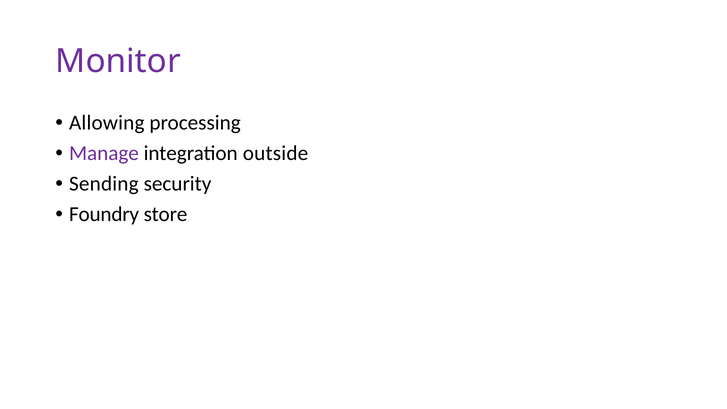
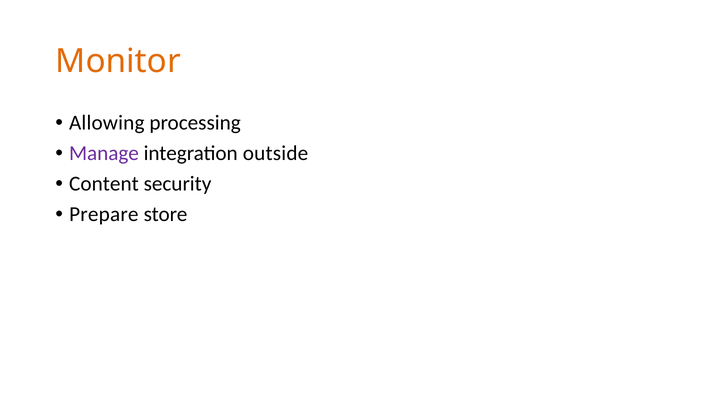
Monitor colour: purple -> orange (118, 61)
Sending: Sending -> Content (104, 184)
Foundry: Foundry -> Prepare (104, 214)
